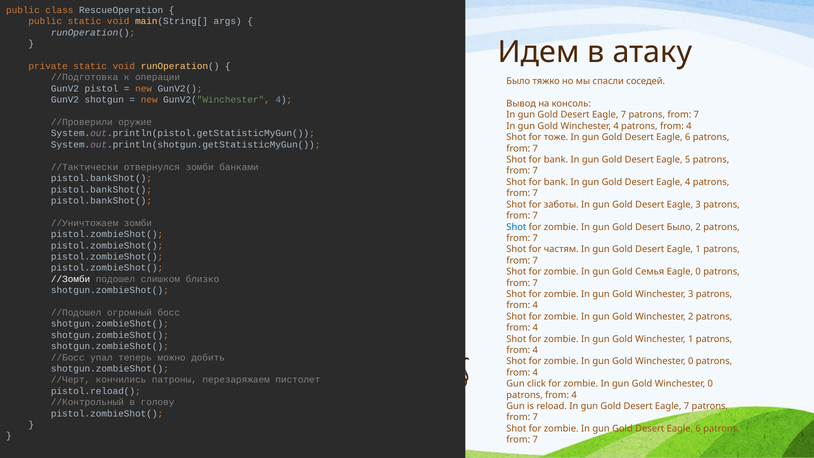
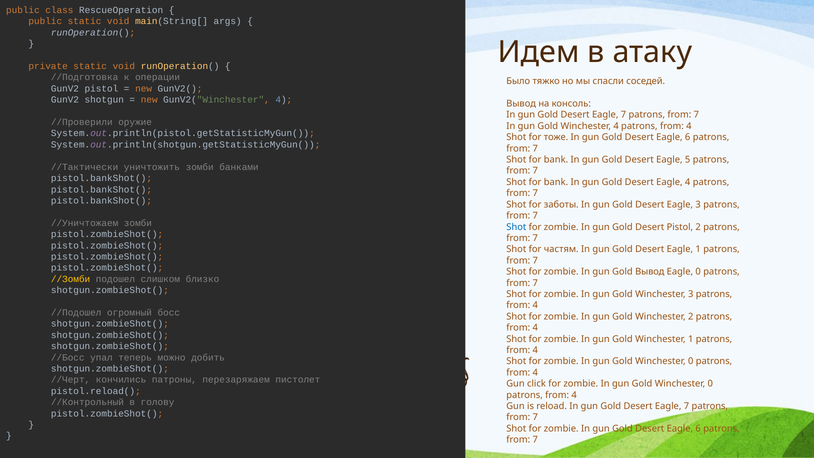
отвернулся: отвернулся -> уничтожить (152, 167)
Desert Было: Было -> Pistol (680, 227)
Gold Семья: Семья -> Вывод (650, 272)
//Зомби colour: white -> yellow (71, 279)
